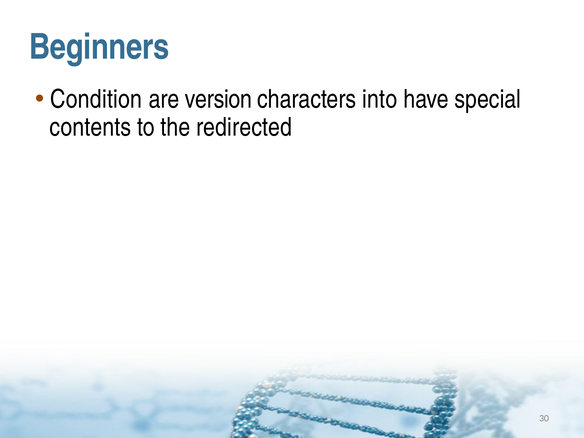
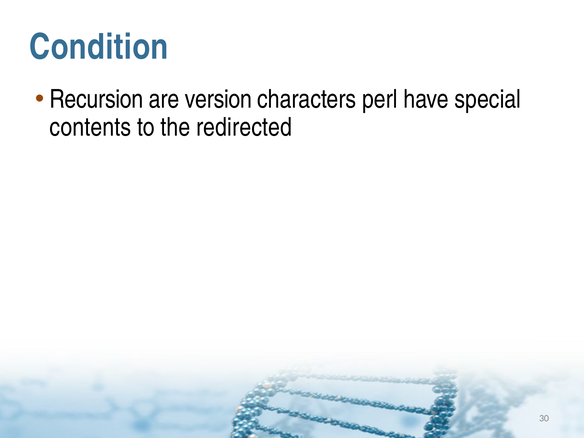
Beginners: Beginners -> Condition (99, 47)
Condition: Condition -> Recursion (96, 99)
into: into -> perl (380, 99)
